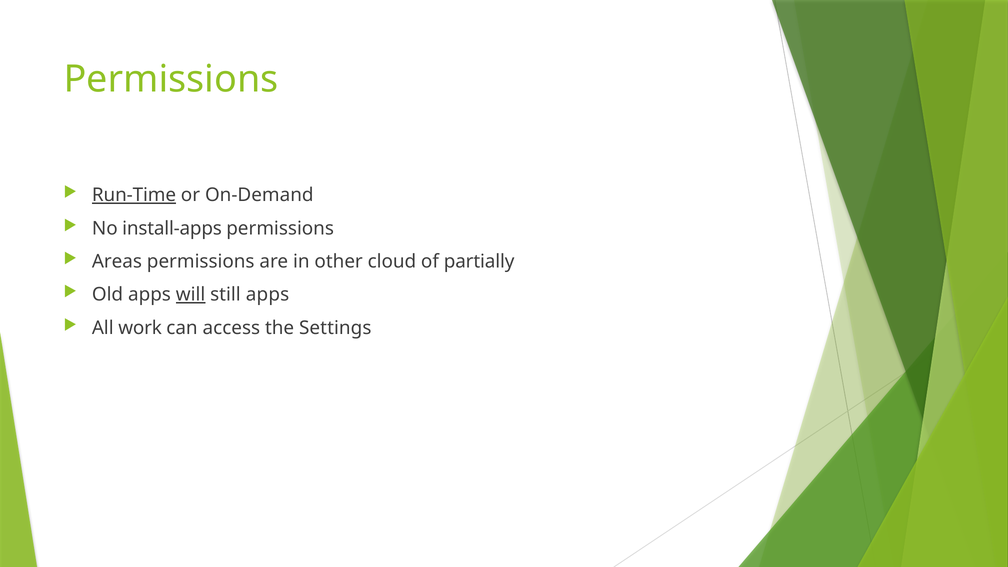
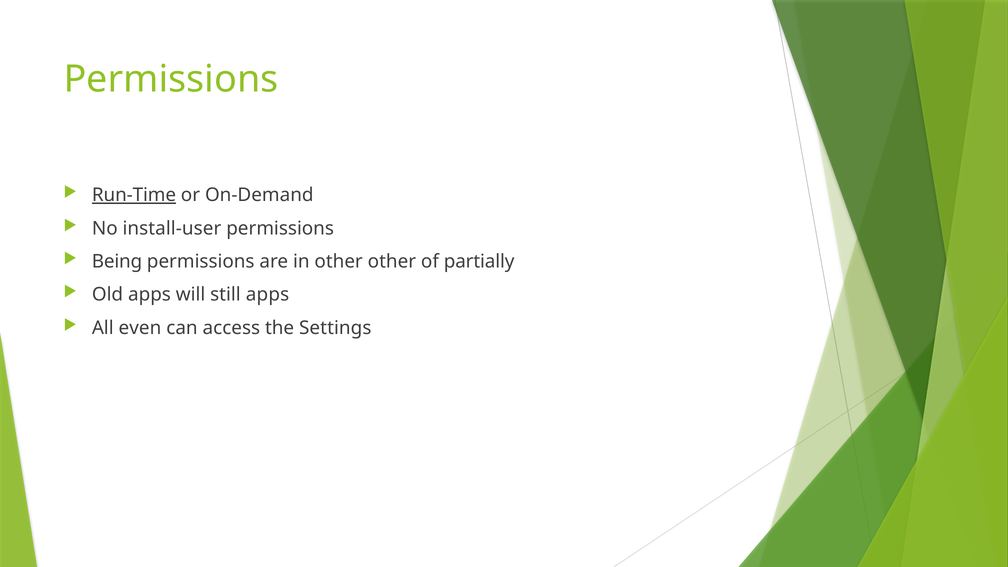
install-apps: install-apps -> install-user (172, 228)
Areas: Areas -> Being (117, 261)
other cloud: cloud -> other (392, 261)
will underline: present -> none (191, 295)
work: work -> even (140, 328)
